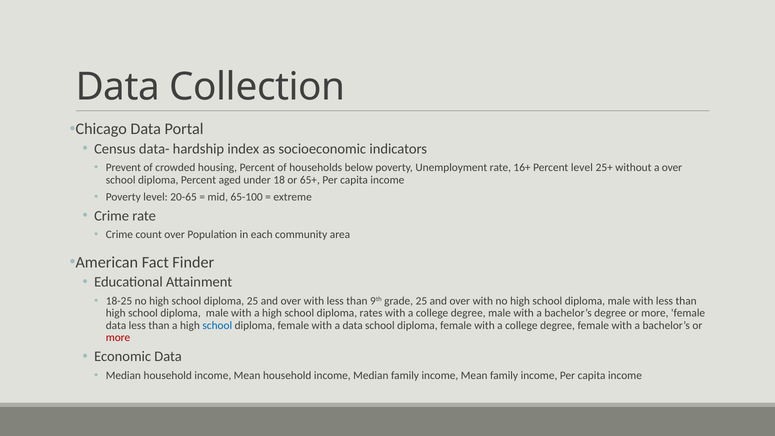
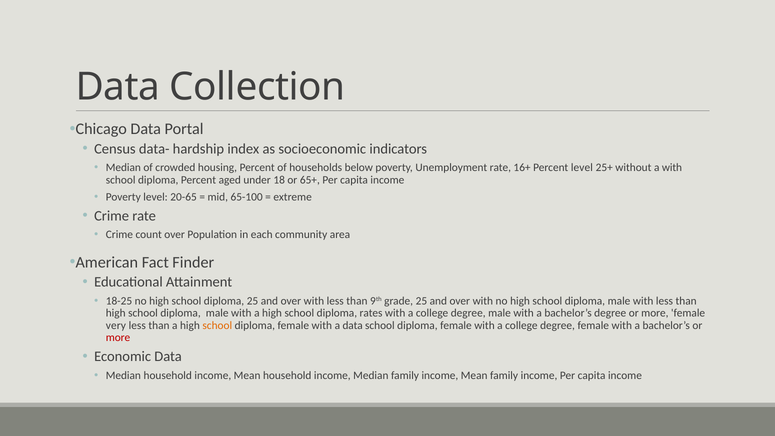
Prevent: Prevent -> Median (123, 168)
a over: over -> with (672, 168)
data: data -> very (116, 325)
school colour: blue -> orange (217, 325)
